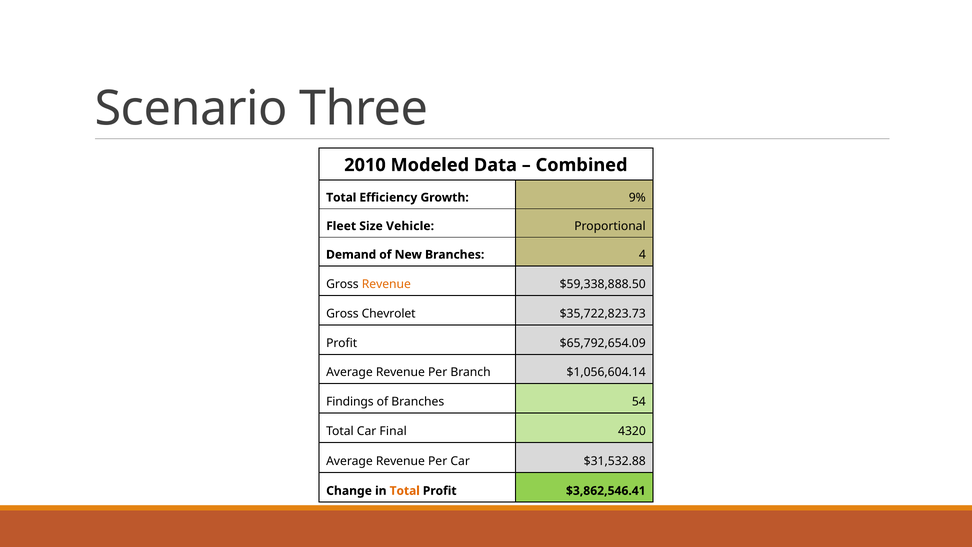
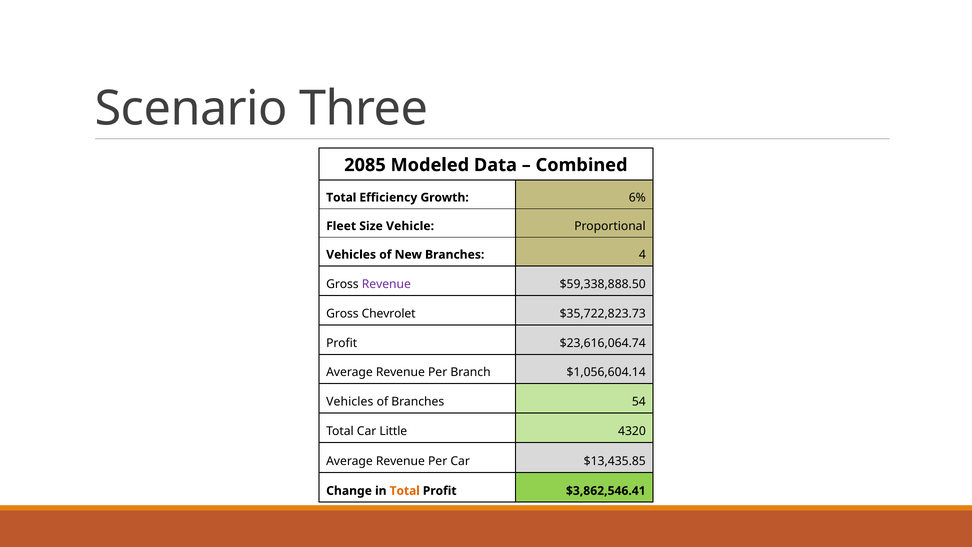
2010: 2010 -> 2085 (365, 165)
9%: 9% -> 6% (637, 197)
Demand: Demand -> Vehicles (351, 255)
Revenue colour: orange -> purple (386, 284)
$65,792,654.09: $65,792,654.09 -> $23,616,064.74 (603, 343)
Findings: Findings -> Vehicles (350, 402)
Final: Final -> Little (393, 431)
$31,532.88: $31,532.88 -> $13,435.85 (615, 461)
